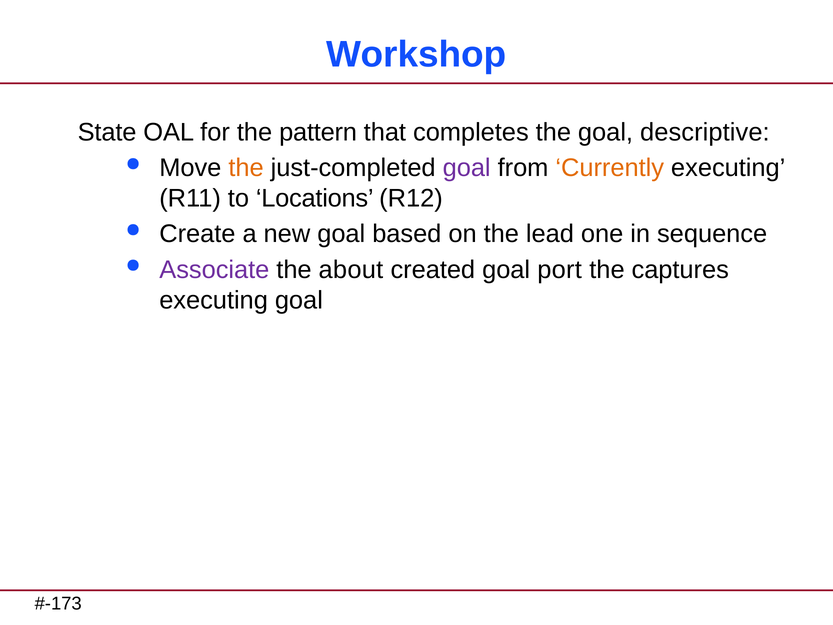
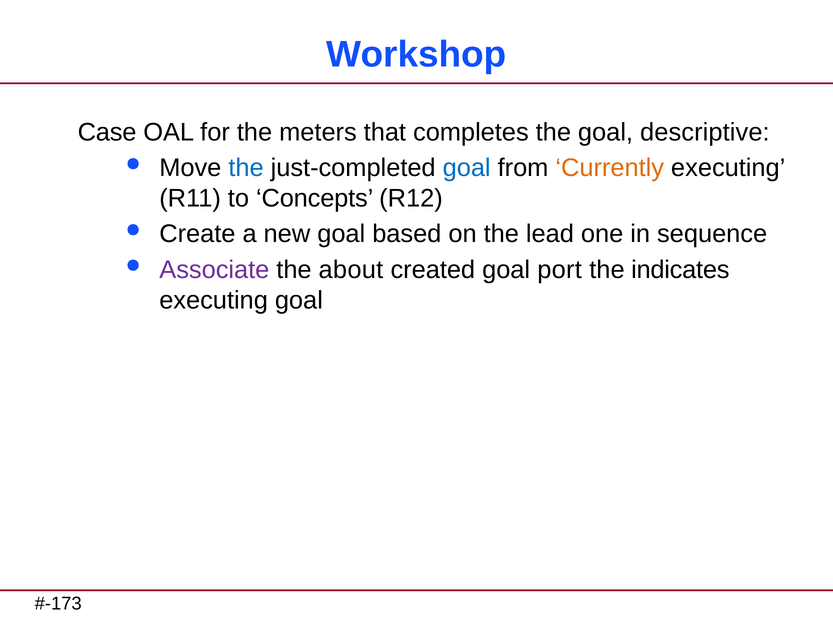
State: State -> Case (107, 132)
pattern: pattern -> meters (318, 132)
the colour: orange -> blue (246, 168)
goal colour: purple -> blue (467, 168)
Locations: Locations -> Concepts (315, 198)
captures: captures -> indicates (680, 270)
